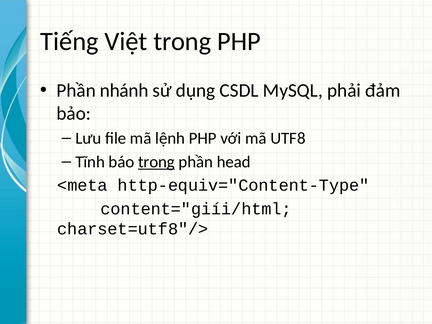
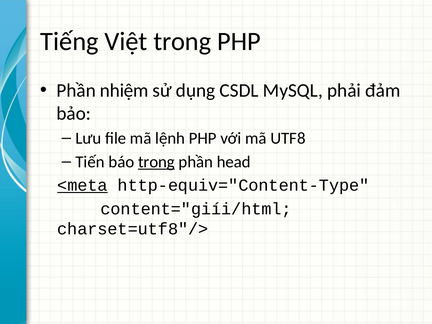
nhánh: nhánh -> nhiệm (124, 90)
Tĩnh: Tĩnh -> Tiến (90, 162)
<meta underline: none -> present (82, 185)
